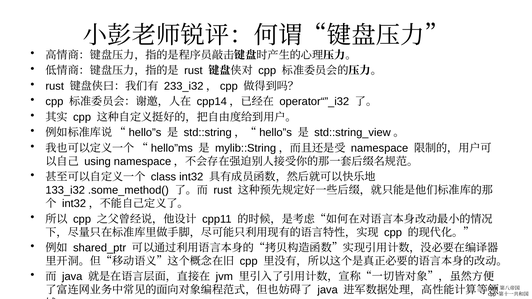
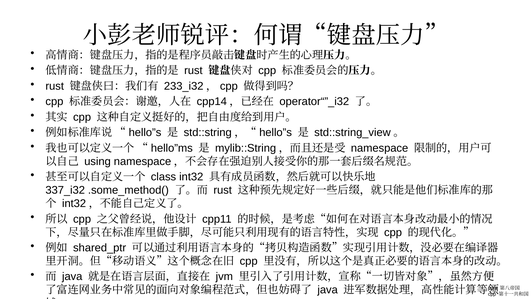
133_i32: 133_i32 -> 337_i32 (65, 190)
